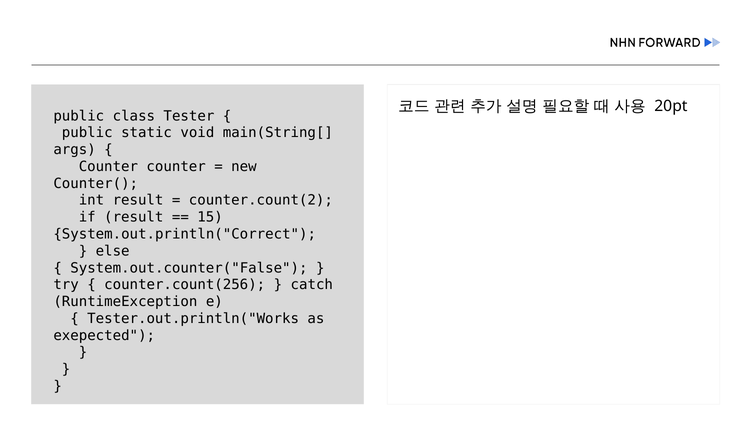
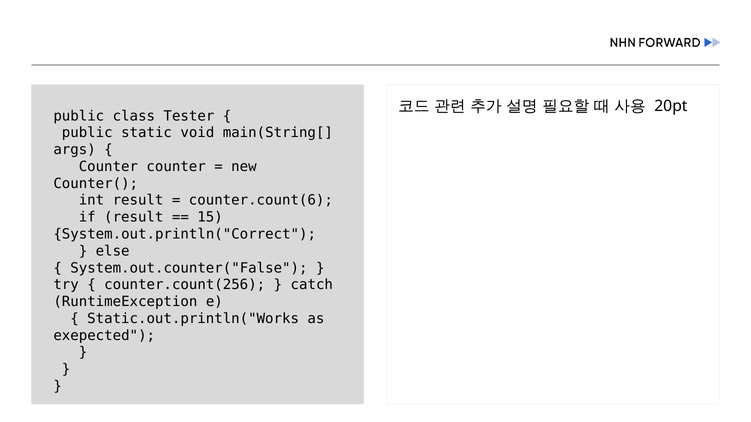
counter.count(2: counter.count(2 -> counter.count(6 (261, 201)
Tester.out.println("Works: Tester.out.println("Works -> Static.out.println("Works (193, 319)
